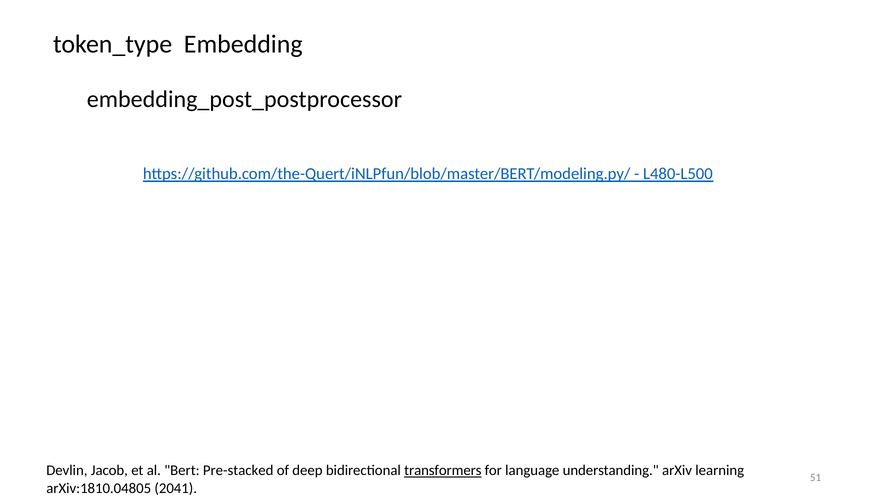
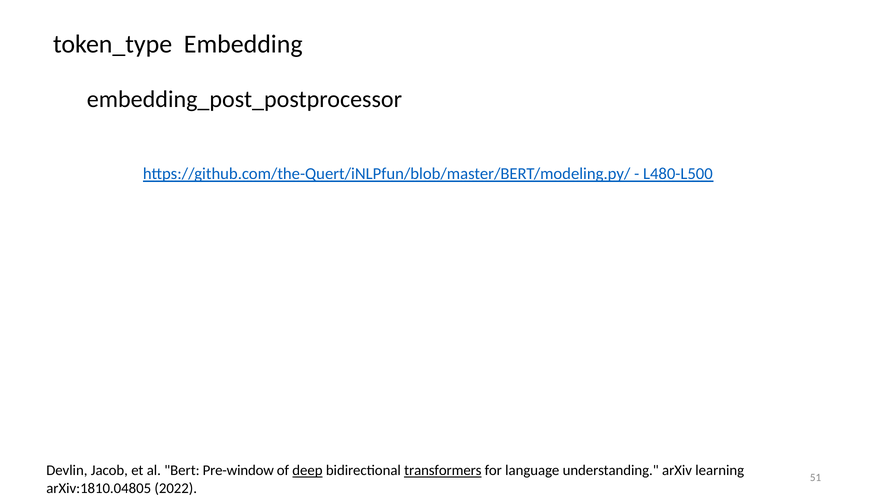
Pre-stacked: Pre-stacked -> Pre-window (238, 471)
deep underline: none -> present (307, 471)
2041: 2041 -> 2022 (176, 488)
